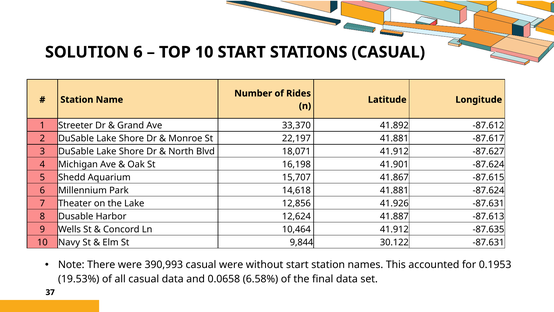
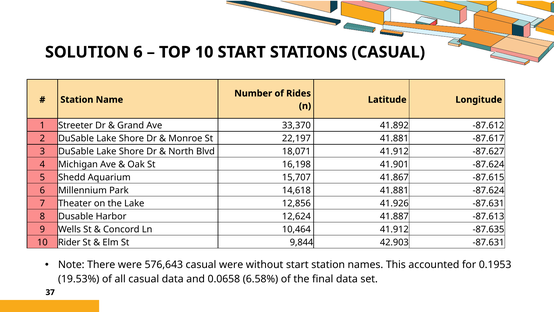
Navy: Navy -> Rider (69, 242)
30.122: 30.122 -> 42.903 (394, 242)
390,993: 390,993 -> 576,643 (164, 265)
